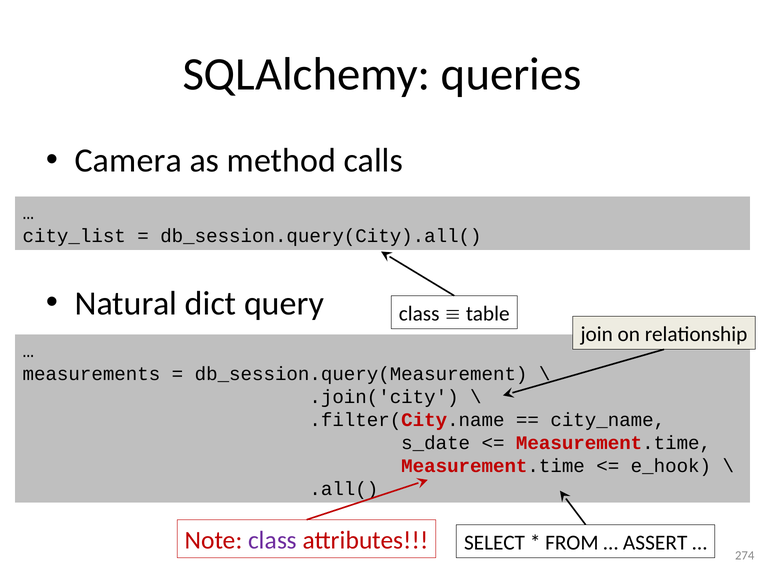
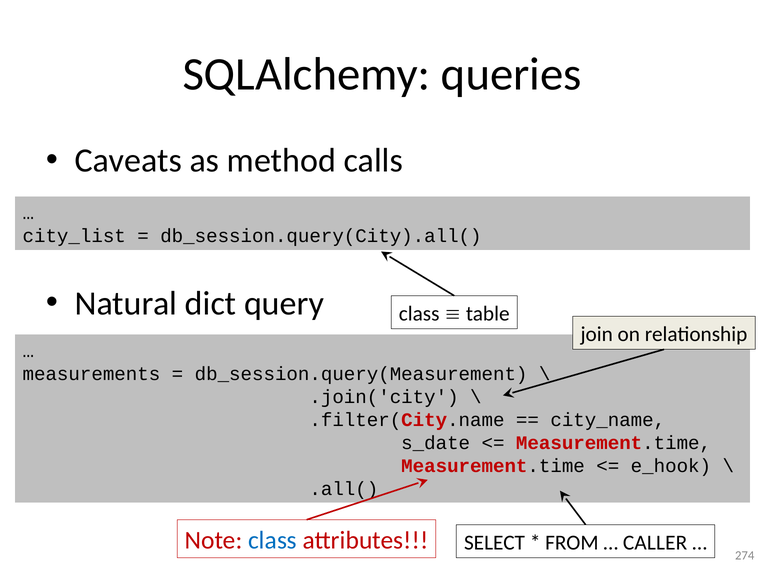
Camera: Camera -> Caveats (128, 160)
class colour: purple -> blue (273, 540)
ASSERT: ASSERT -> CALLER (655, 543)
